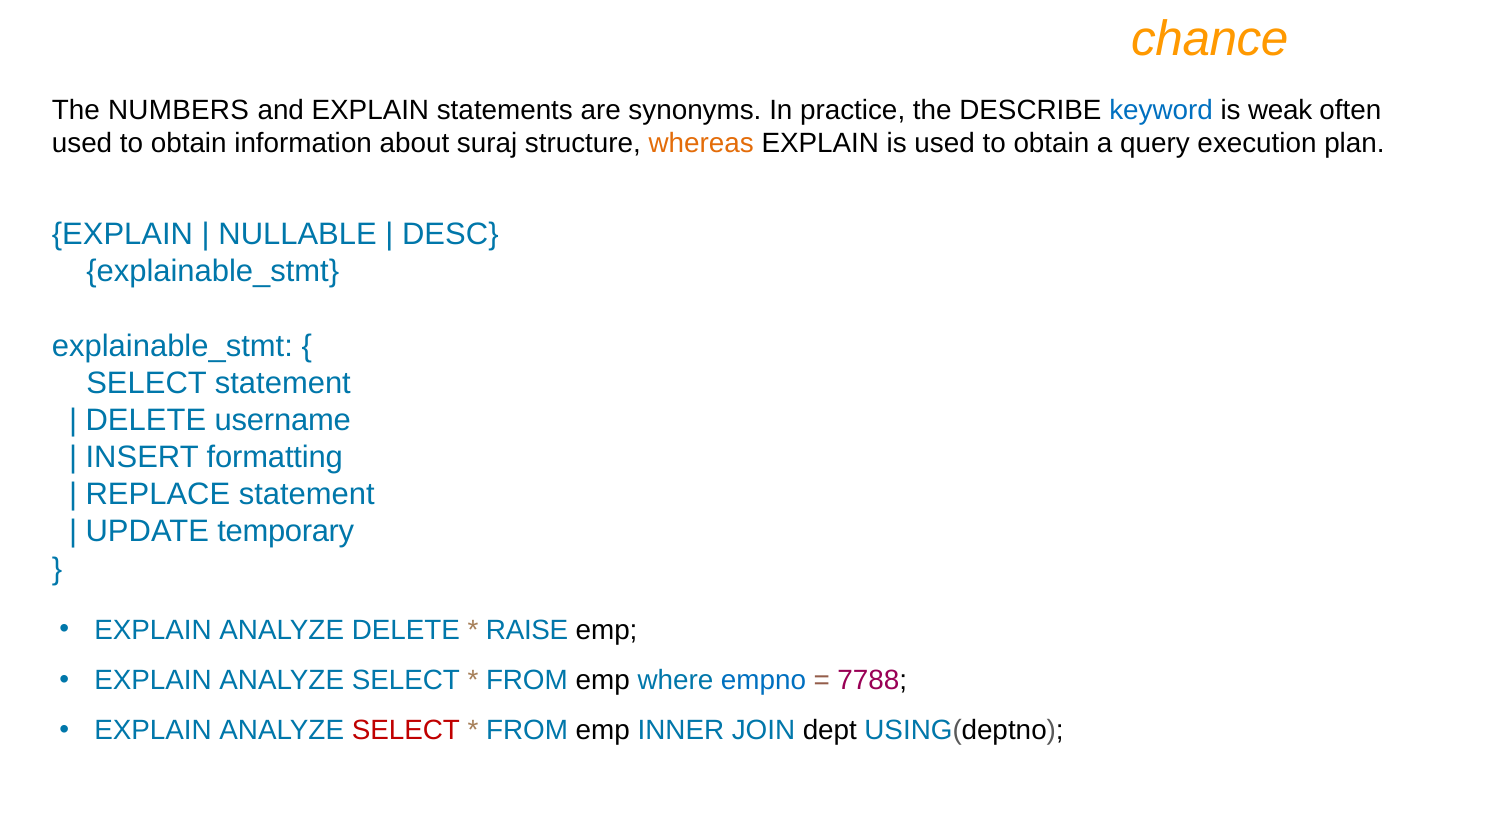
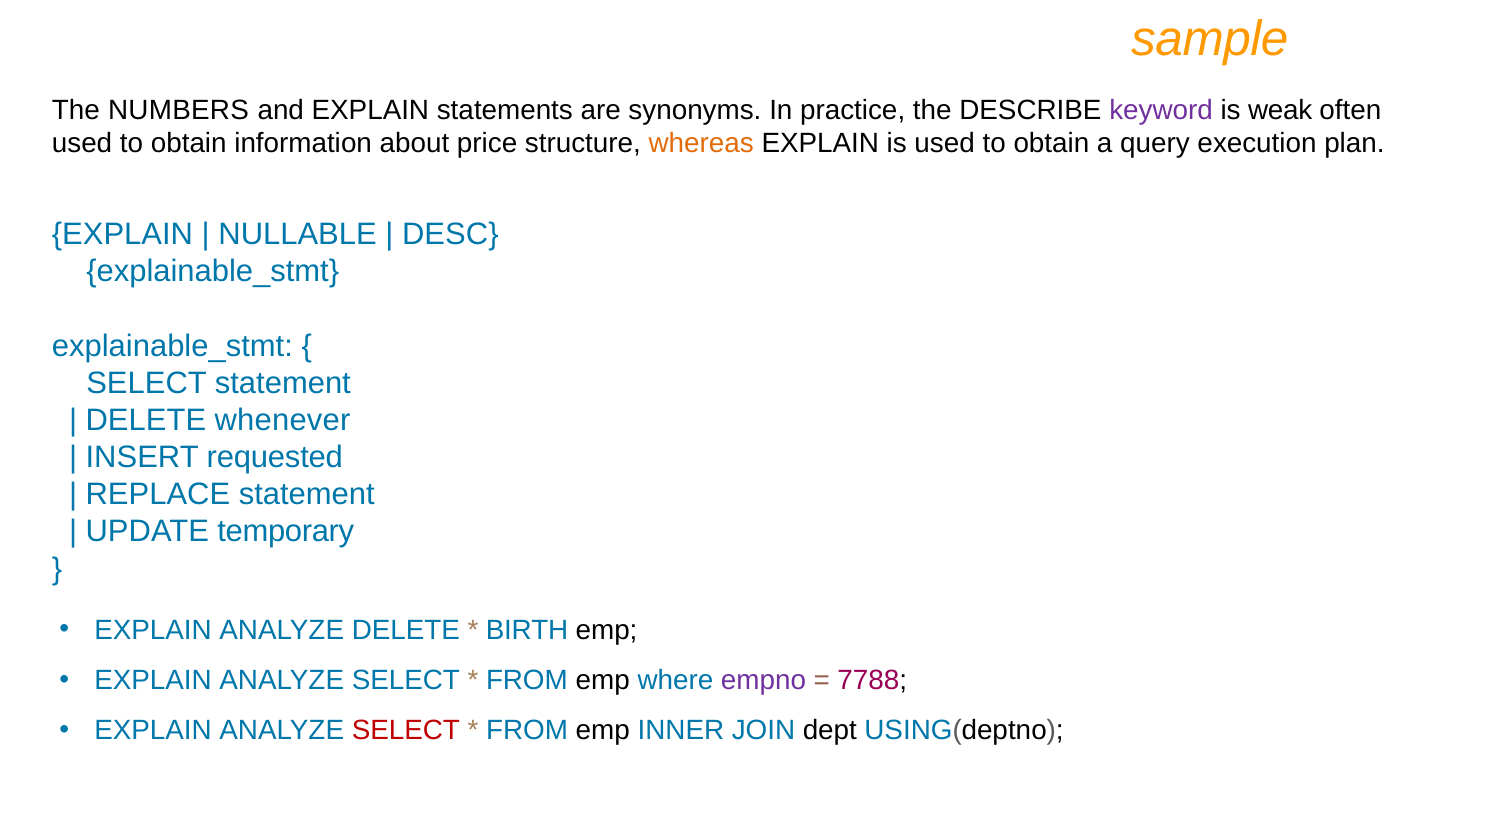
chance: chance -> sample (1210, 39)
keyword colour: blue -> purple (1161, 110)
suraj: suraj -> price (487, 143)
username: username -> whenever (283, 420)
formatting: formatting -> requested (275, 457)
RAISE: RAISE -> BIRTH (527, 630)
empno colour: blue -> purple (763, 680)
